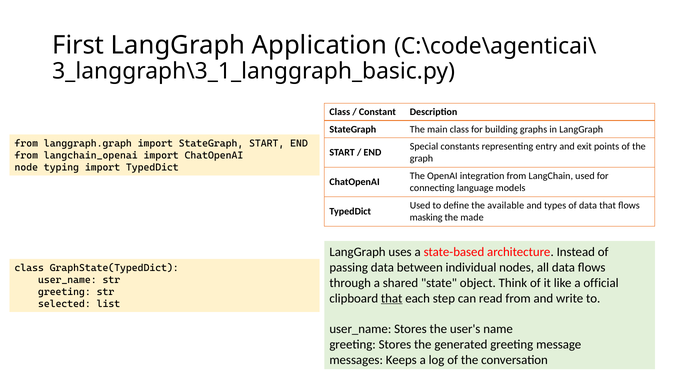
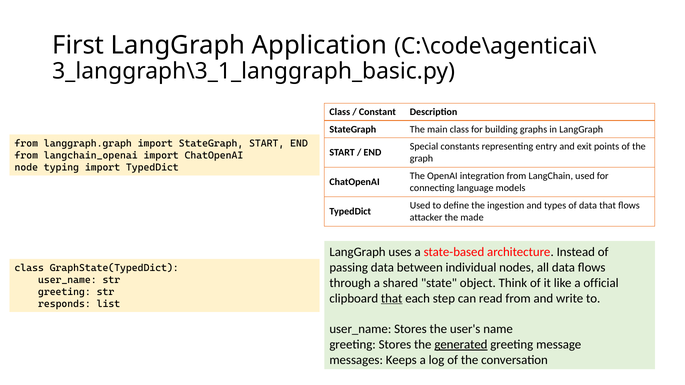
available: available -> ingestion (506, 206)
masking: masking -> attacker (426, 218)
selected: selected -> responds (64, 304)
generated underline: none -> present (461, 345)
